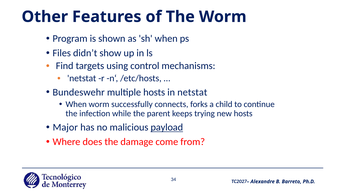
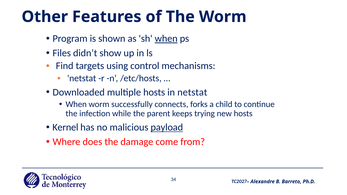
when underline: none -> present (166, 39)
Bundeswehr: Bundeswehr -> Downloaded (79, 92)
Major: Major -> Kernel (65, 127)
